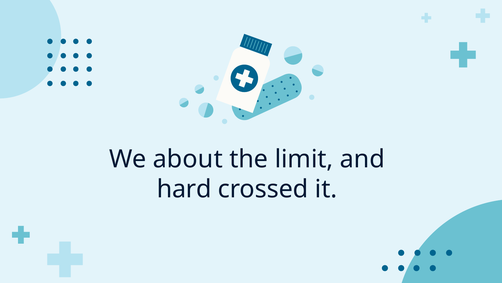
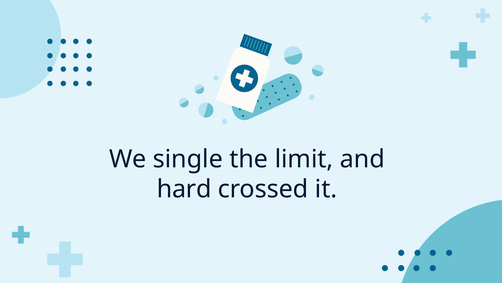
about: about -> single (188, 159)
